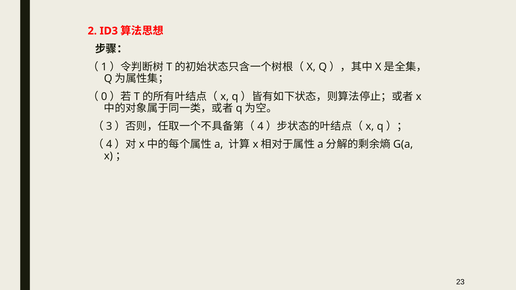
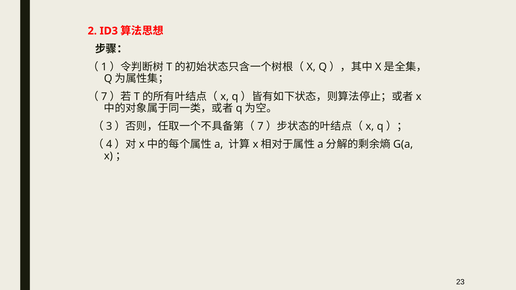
0: 0 -> 7 (104, 97)
4: 4 -> 7 (260, 126)
